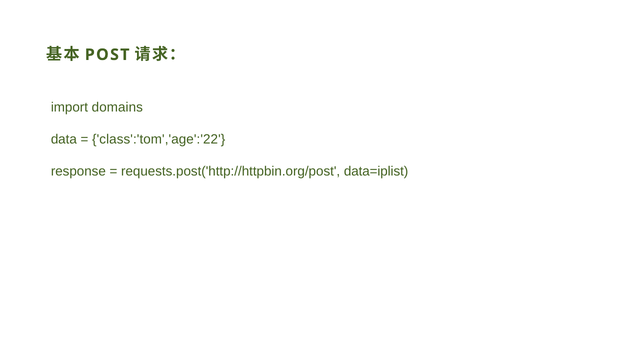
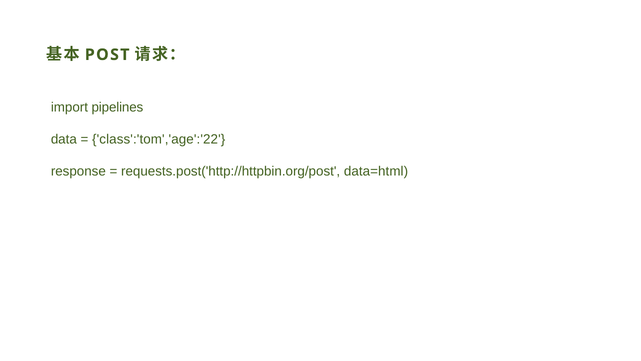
domains: domains -> pipelines (117, 107)
data=iplist: data=iplist -> data=html (376, 171)
